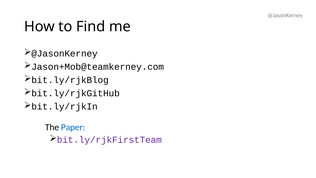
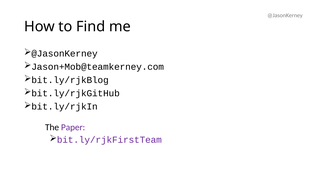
Paper colour: blue -> purple (73, 127)
